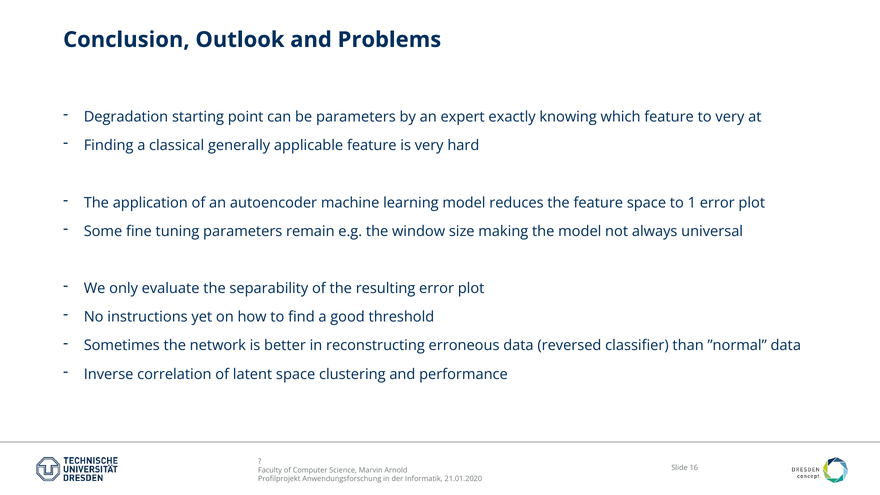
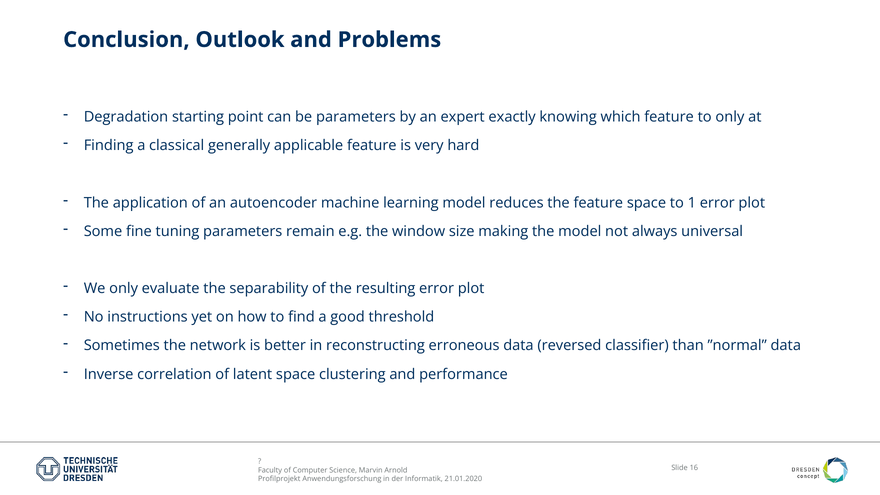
to very: very -> only (730, 117)
